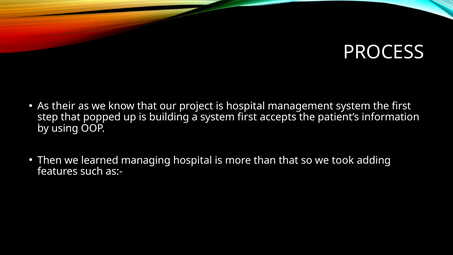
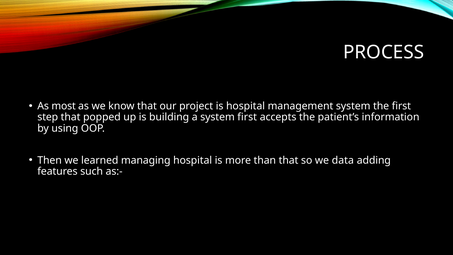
their: their -> most (64, 106)
took: took -> data (343, 160)
